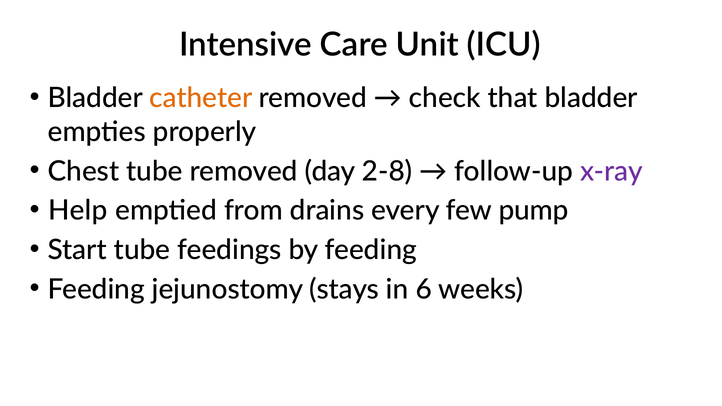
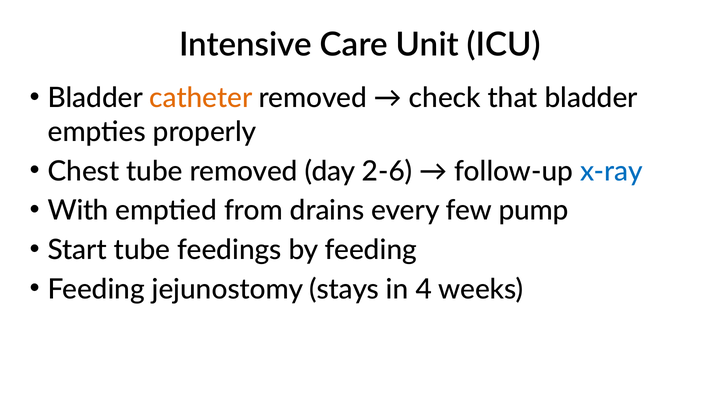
2-8: 2-8 -> 2-6 (387, 171)
x-ray colour: purple -> blue (611, 171)
Help: Help -> With (78, 211)
6: 6 -> 4 (424, 289)
